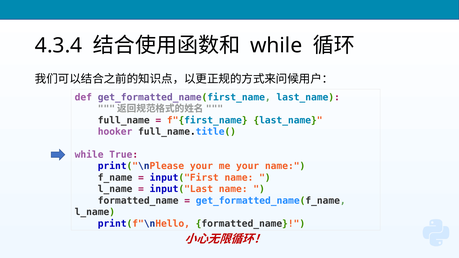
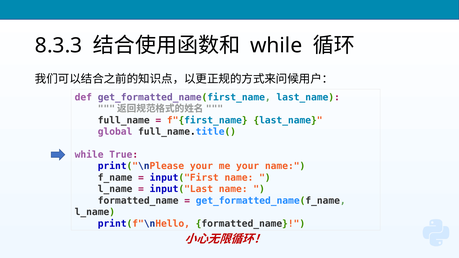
4.3.4: 4.3.4 -> 8.3.3 (59, 45)
hooker: hooker -> global (115, 132)
